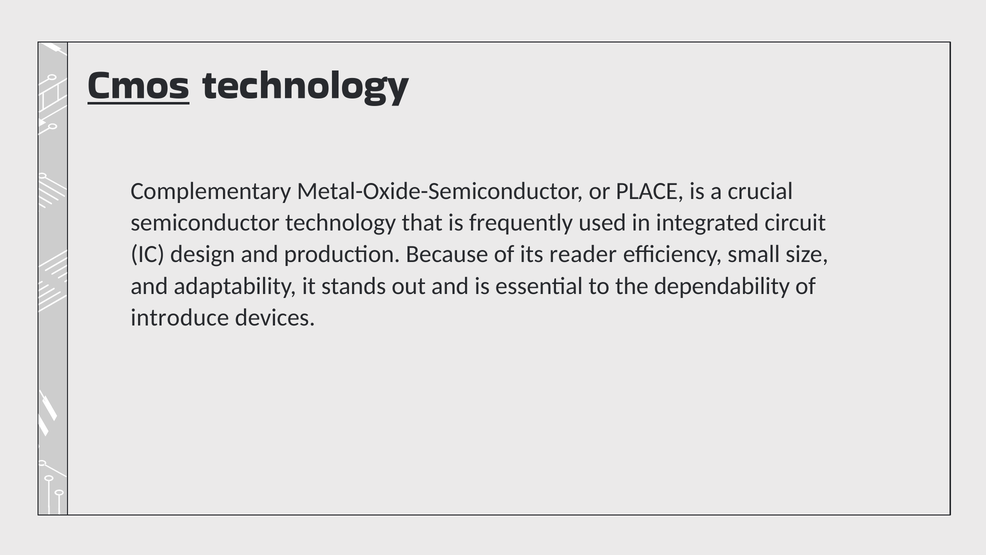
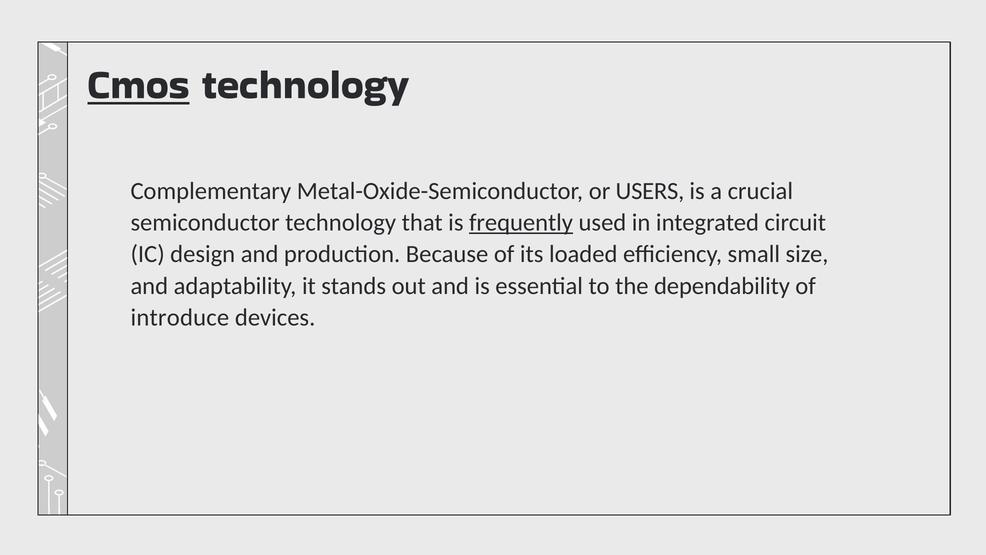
PLACE: PLACE -> USERS (650, 191)
frequently underline: none -> present (521, 222)
reader: reader -> loaded (583, 254)
